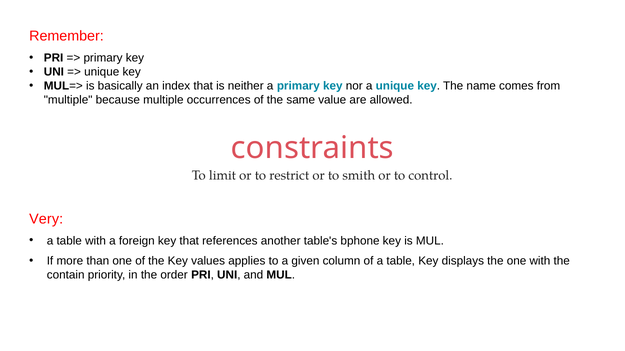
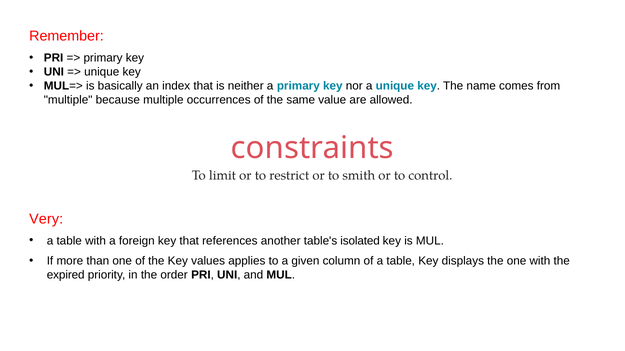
bphone: bphone -> isolated (360, 241)
contain: contain -> expired (66, 275)
